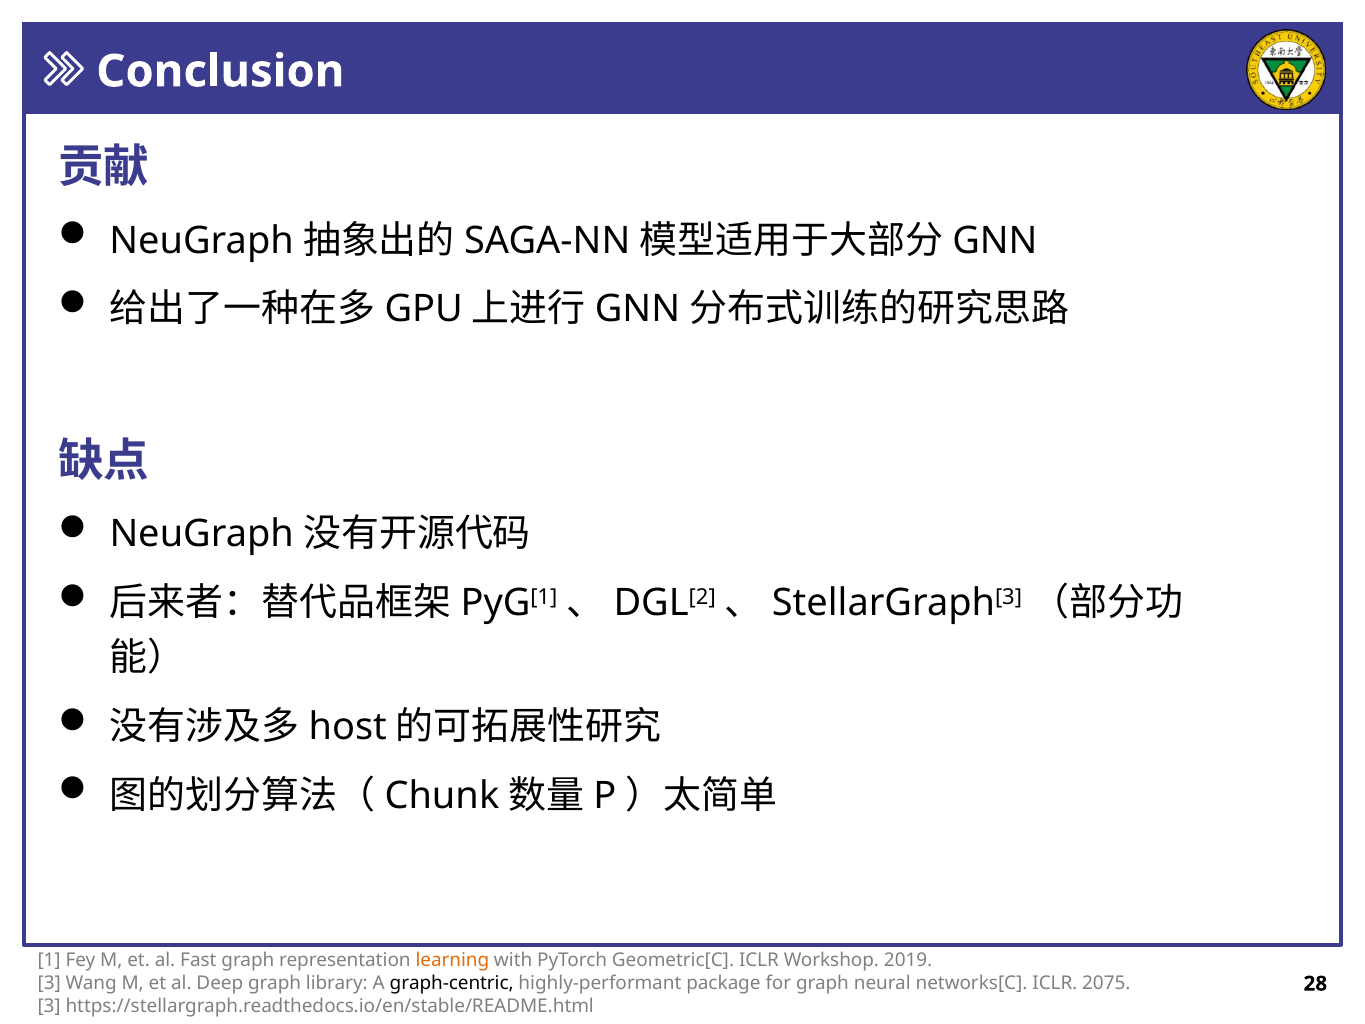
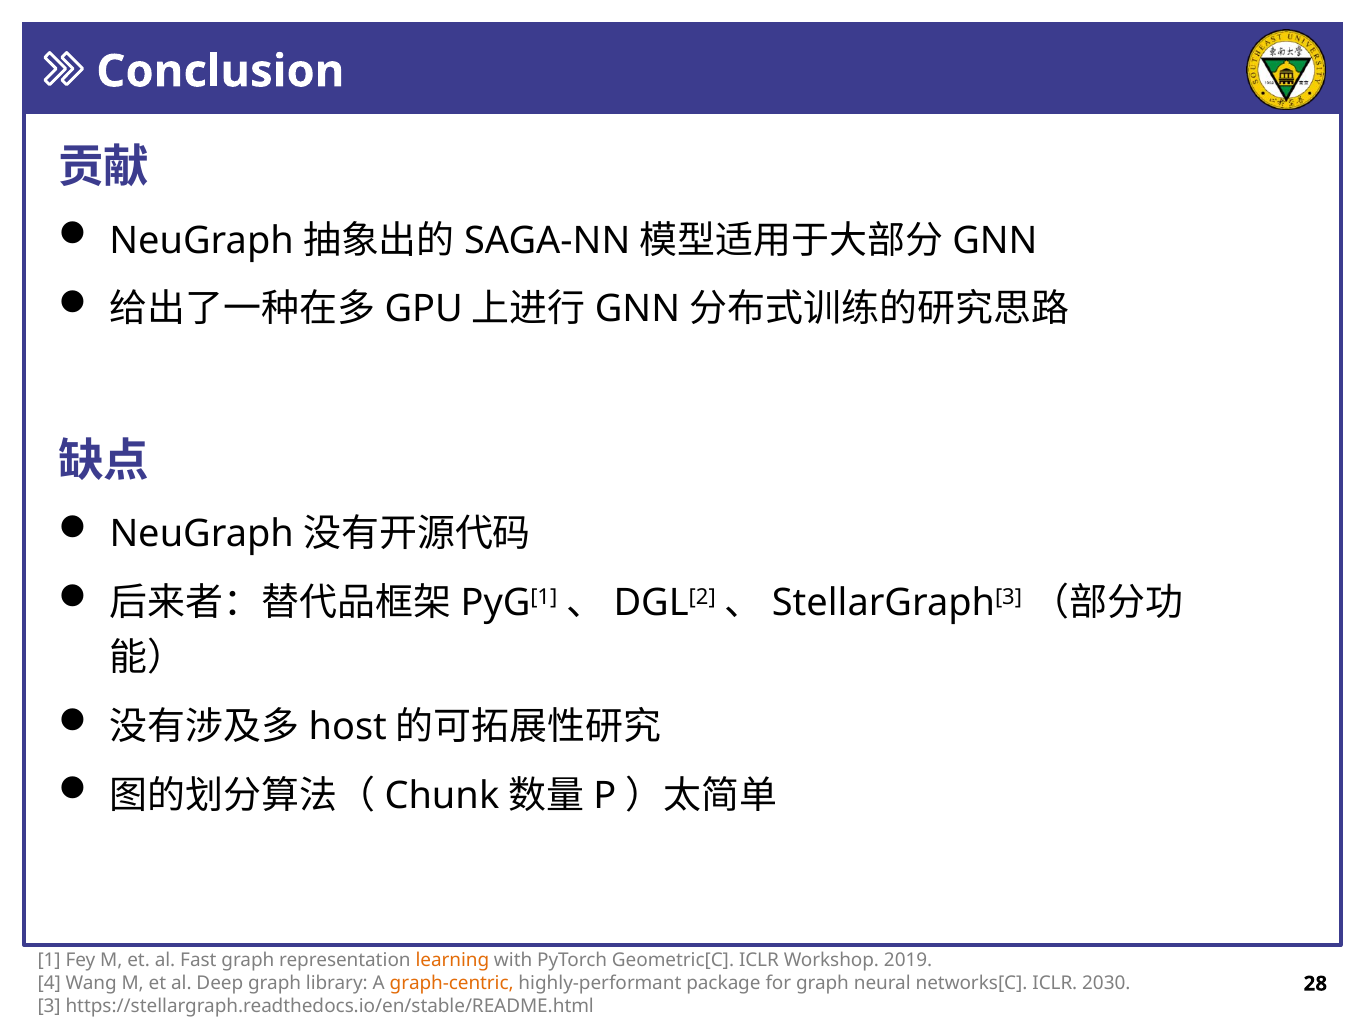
3: 3 -> 4 (49, 983)
graph-centric colour: black -> orange (452, 983)
2075: 2075 -> 2030 (1106, 983)
